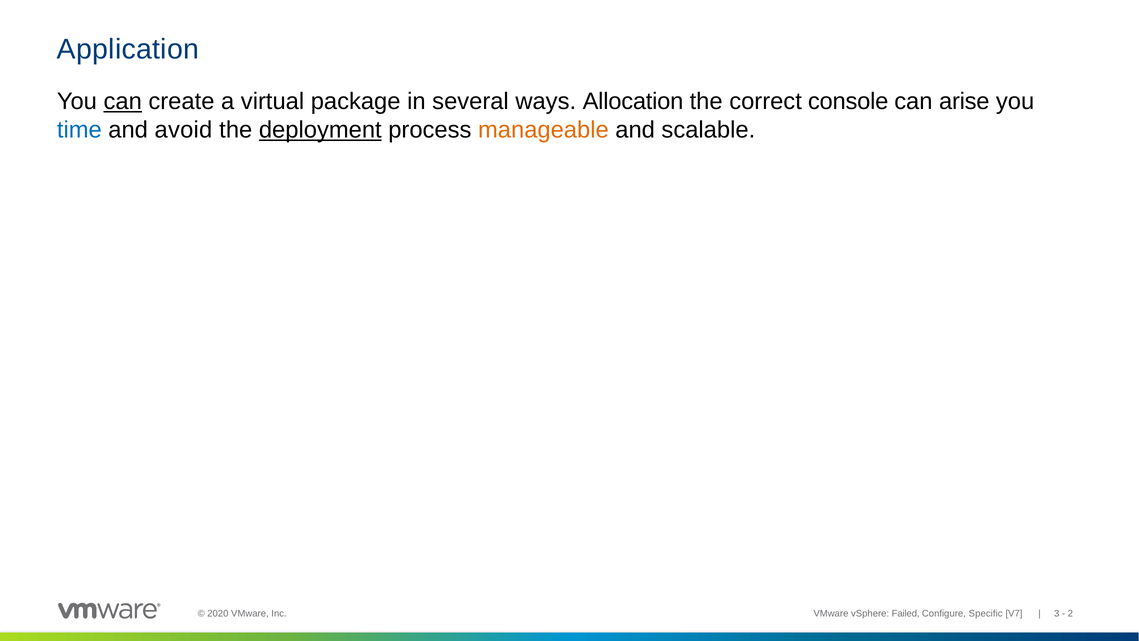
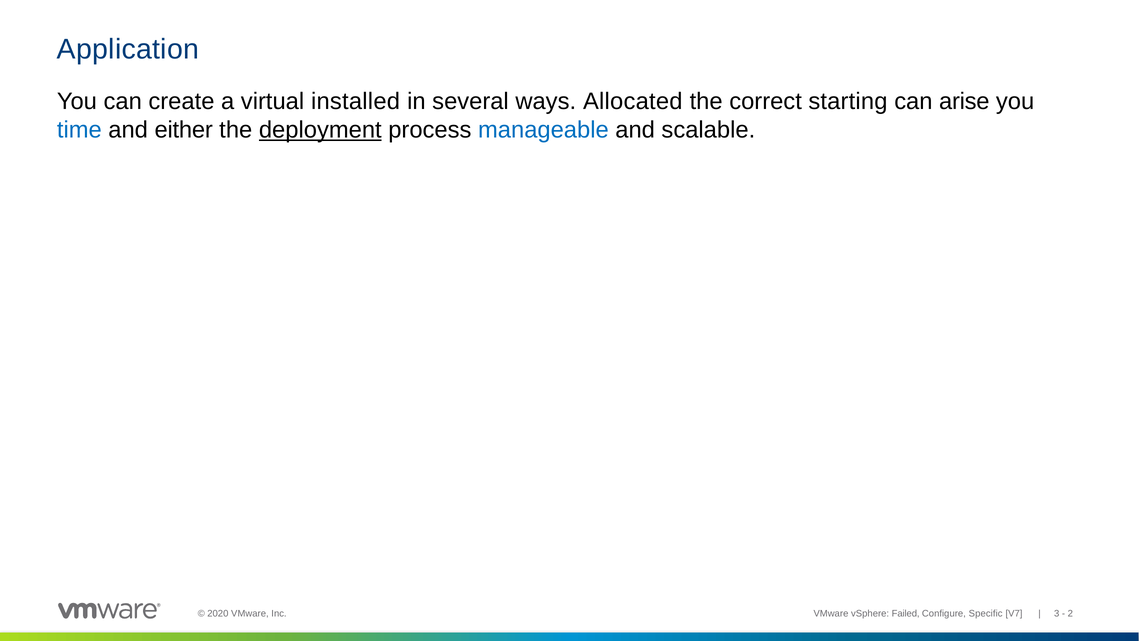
can underline: present -> none (123, 101)
package: package -> installed (356, 101)
Allocation: Allocation -> Allocated (633, 101)
console: console -> starting (848, 101)
avoid: avoid -> either (184, 130)
manageable colour: orange -> blue (543, 130)
